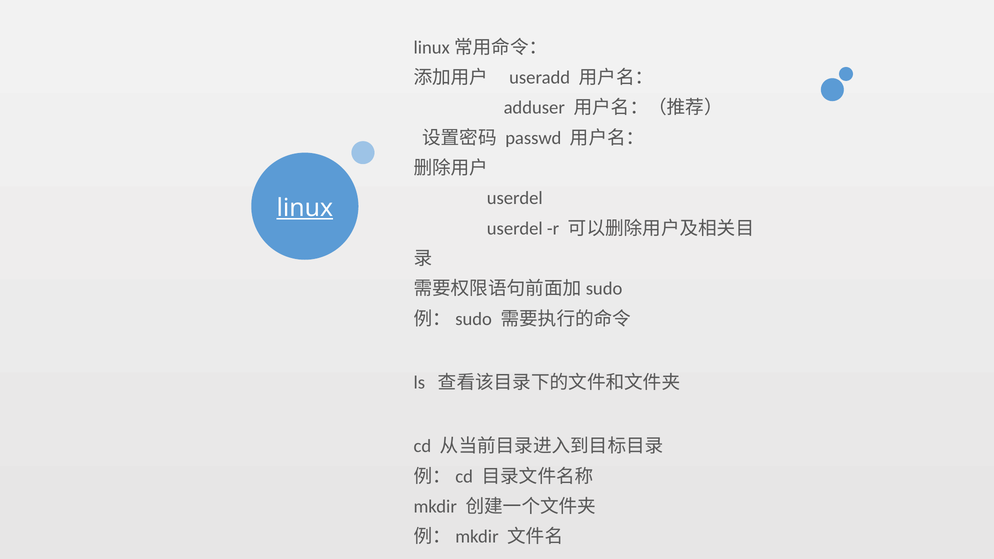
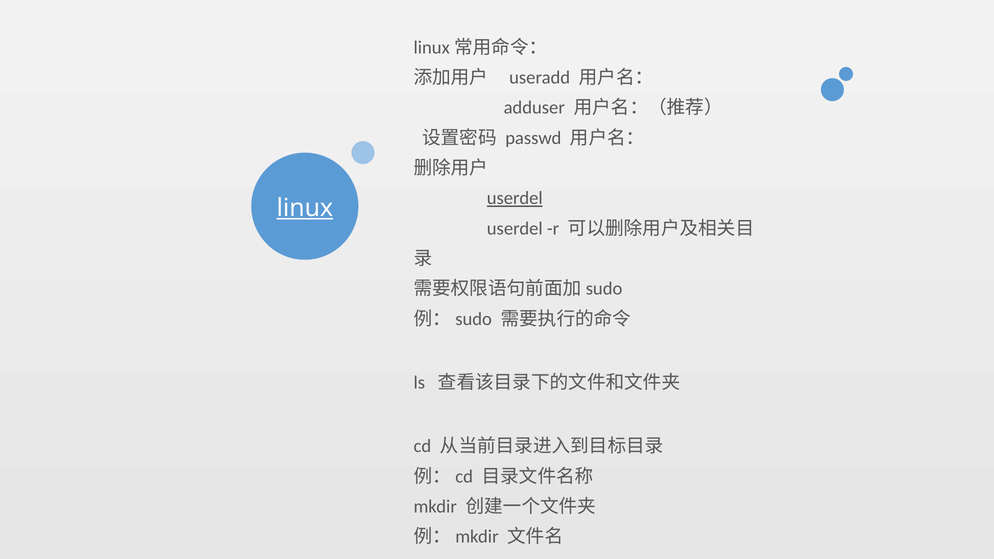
userdel underline: none -> present (515, 198)
